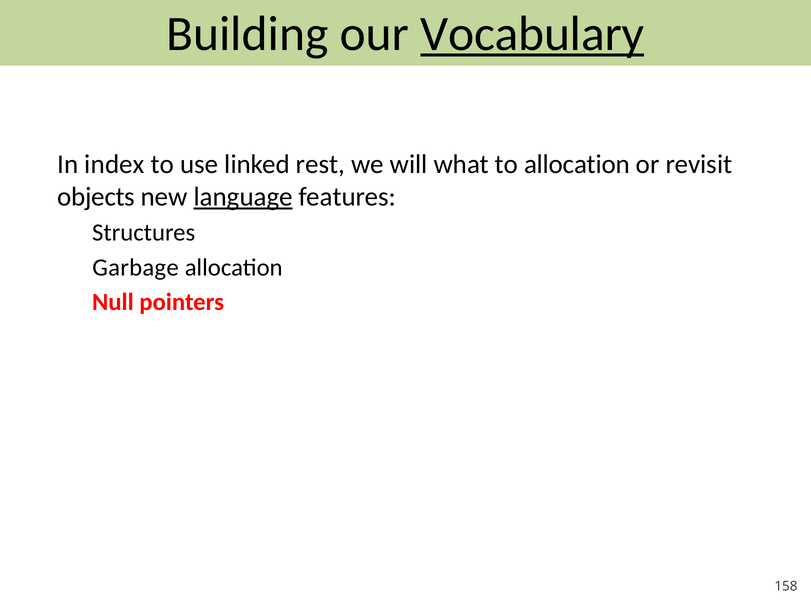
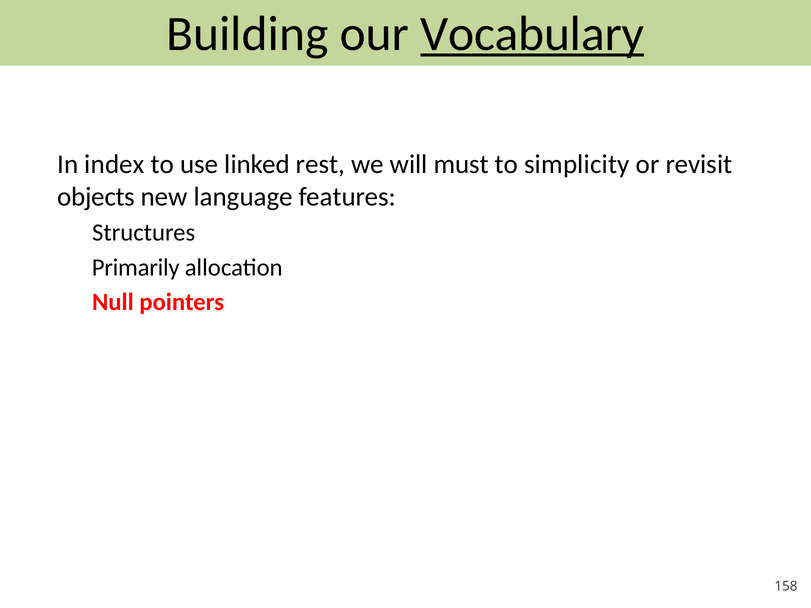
what: what -> must (461, 165)
to allocation: allocation -> simplicity (577, 165)
language underline: present -> none (243, 197)
Garbage: Garbage -> Primarily (136, 267)
